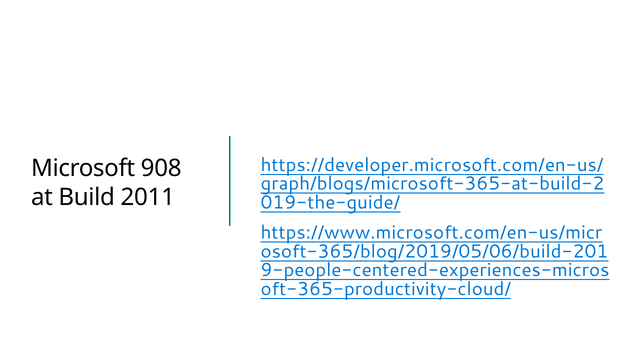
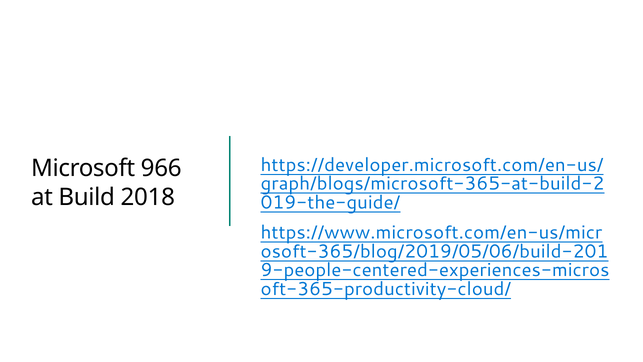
908: 908 -> 966 (161, 168)
2011: 2011 -> 2018 (148, 197)
